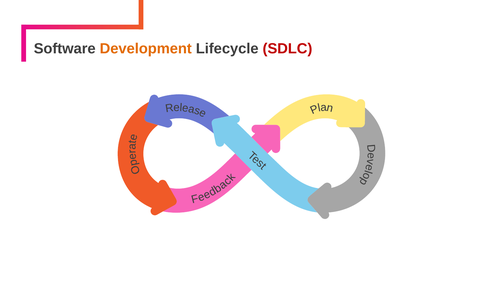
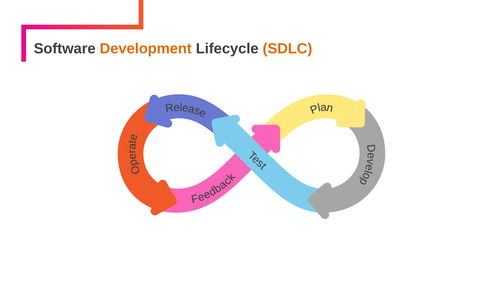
SDLC colour: red -> orange (287, 49)
